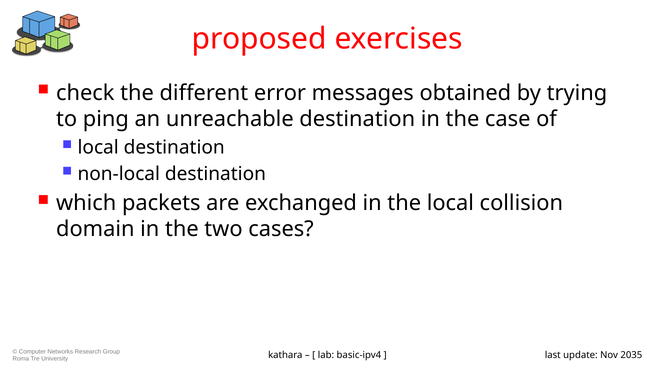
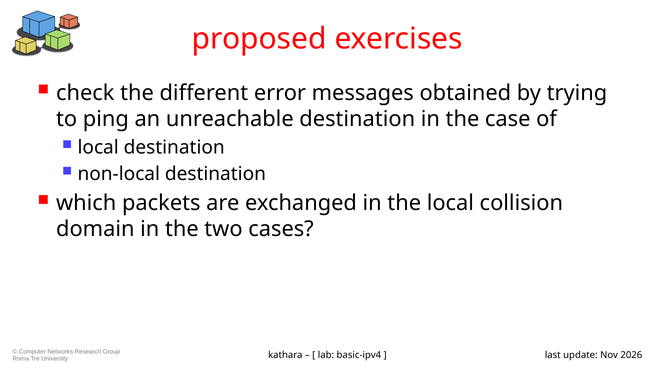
2035: 2035 -> 2026 (631, 356)
